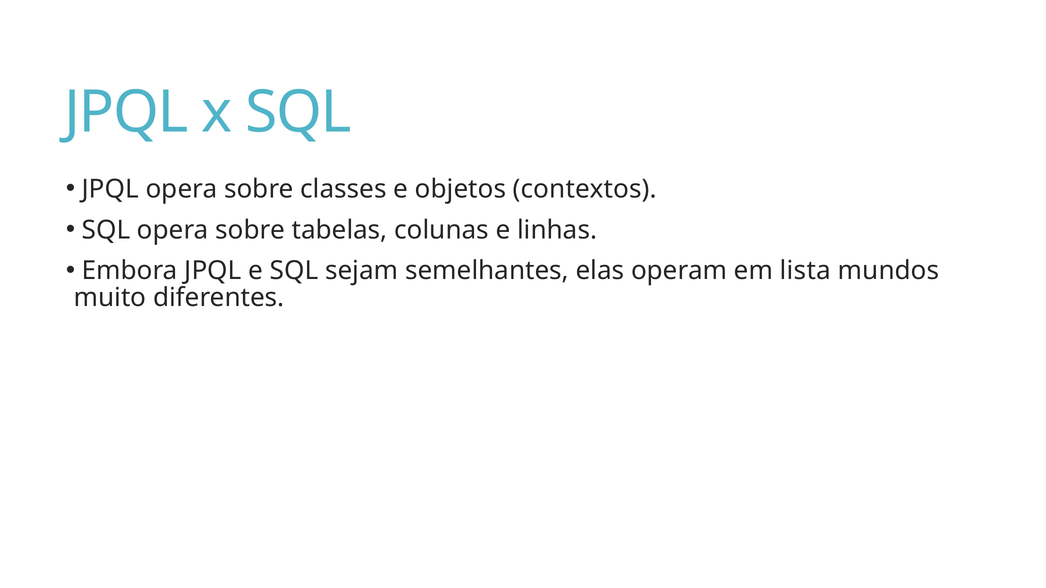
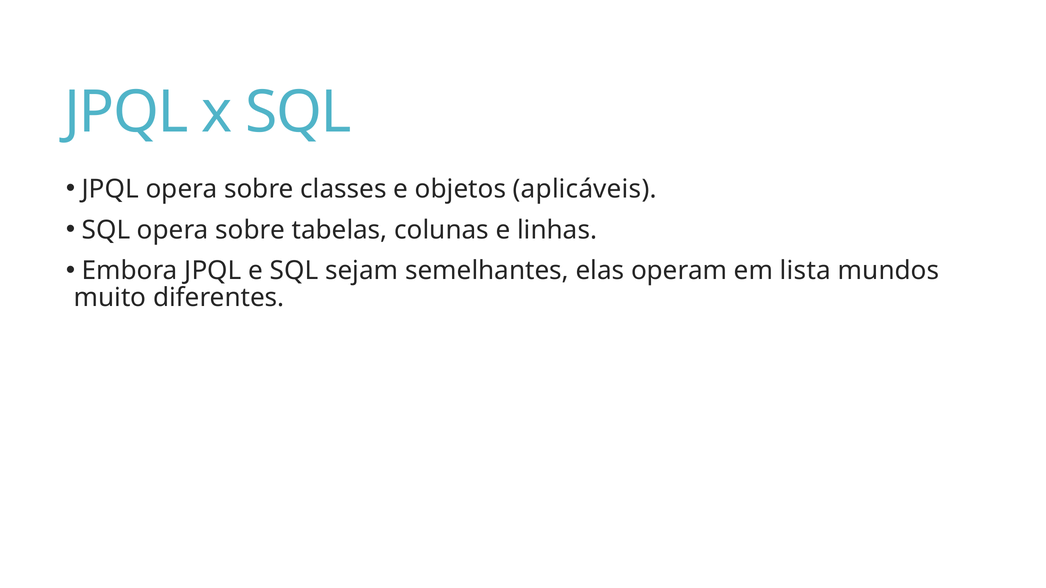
contextos: contextos -> aplicáveis (585, 189)
